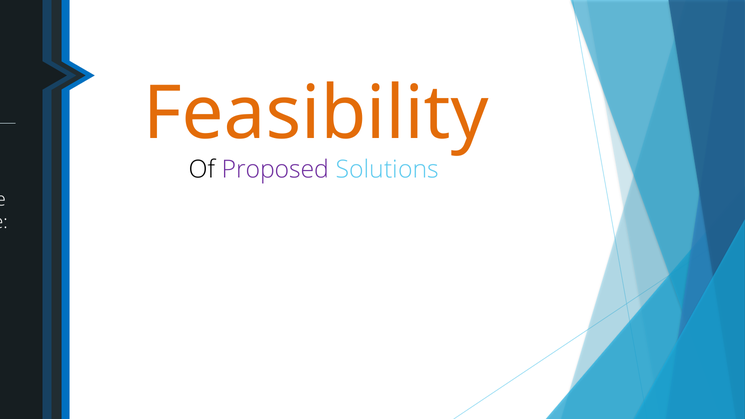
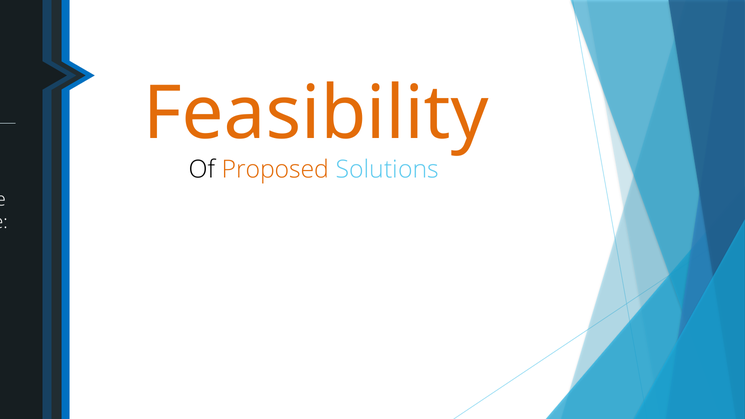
Proposed colour: purple -> orange (275, 170)
